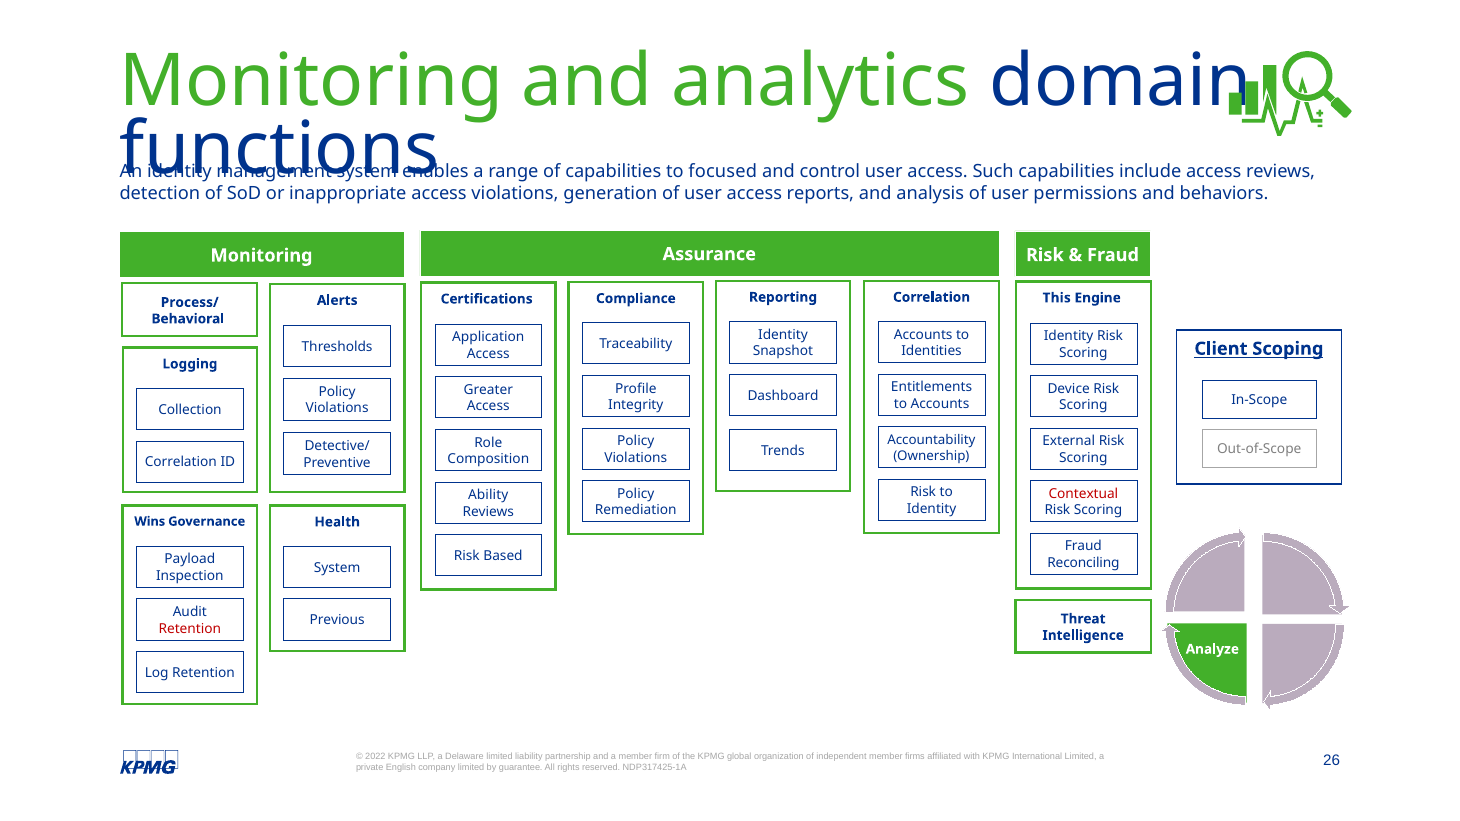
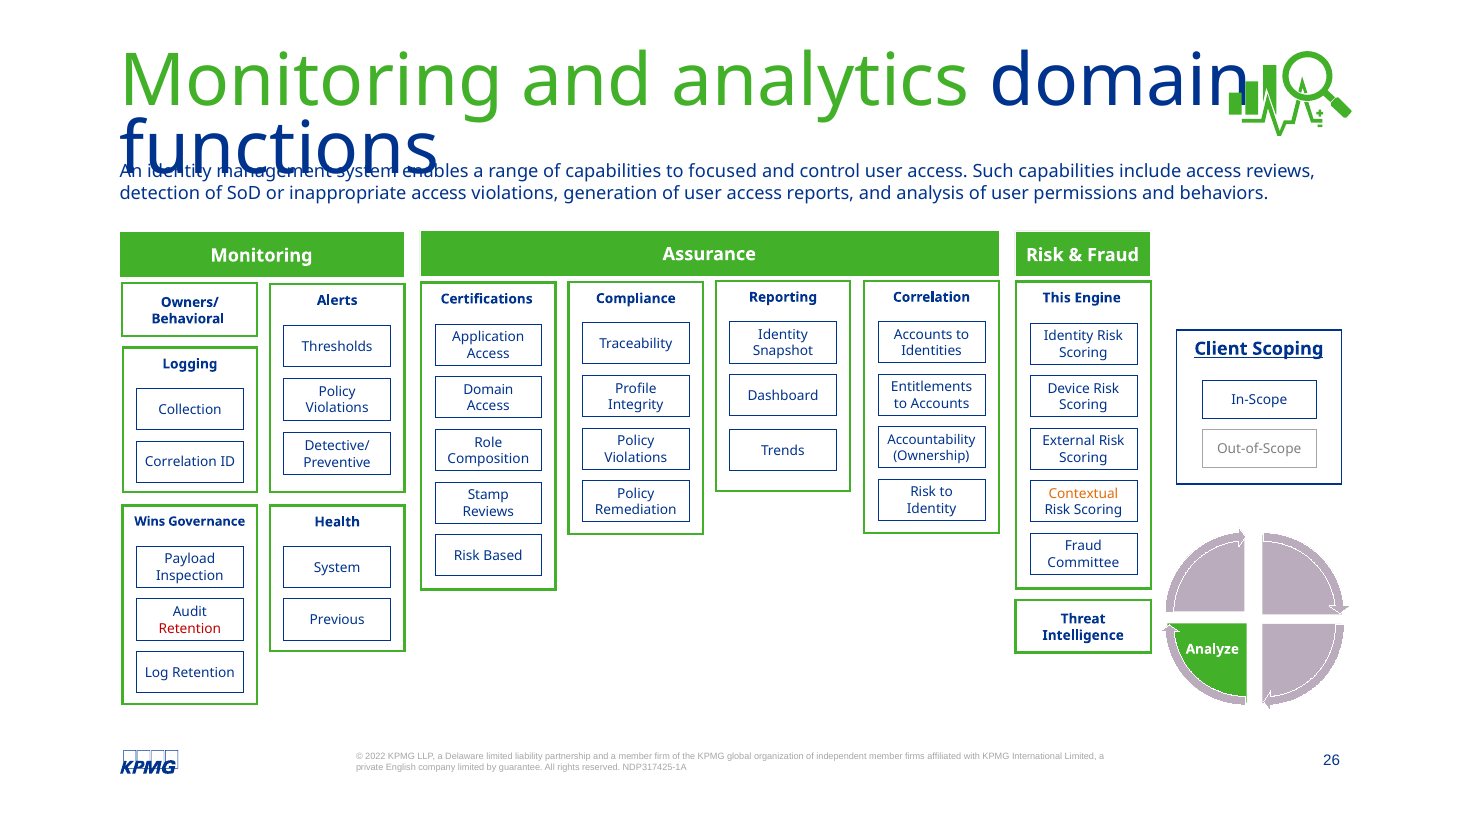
Process/: Process/ -> Owners/ (190, 302)
Greater: Greater -> Domain (488, 390)
Contextual colour: red -> orange (1083, 494)
Ability: Ability -> Stamp (488, 495)
Reconciling: Reconciling -> Committee (1083, 563)
